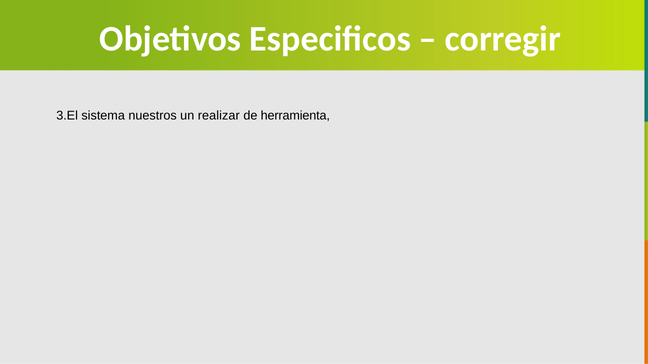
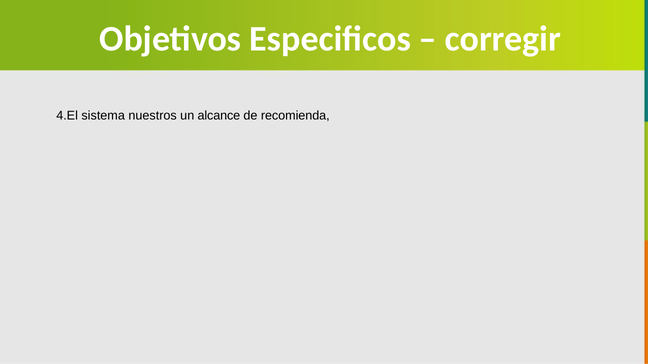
3.El: 3.El -> 4.El (67, 116)
realizar: realizar -> alcance (219, 116)
herramienta: herramienta -> recomienda (295, 116)
